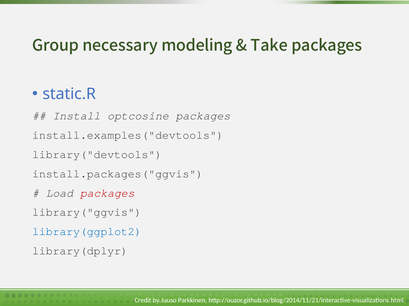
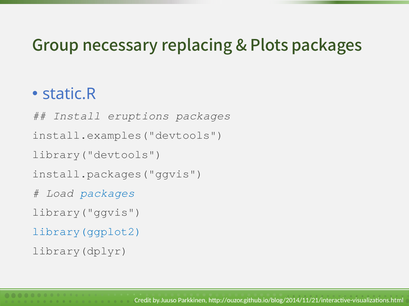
modeling: modeling -> replacing (197, 46)
Take: Take -> Plots (269, 46)
optcosine: optcosine -> eruptions (138, 116)
packages colour: red -> blue (107, 193)
